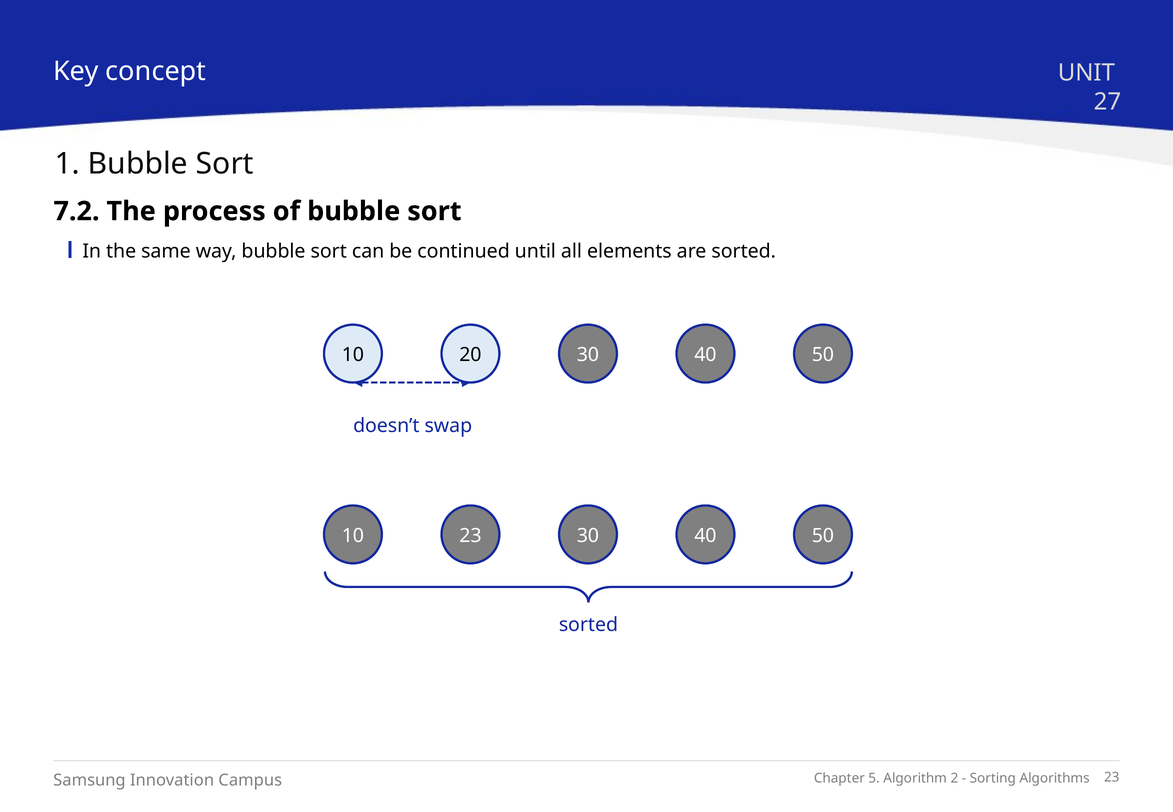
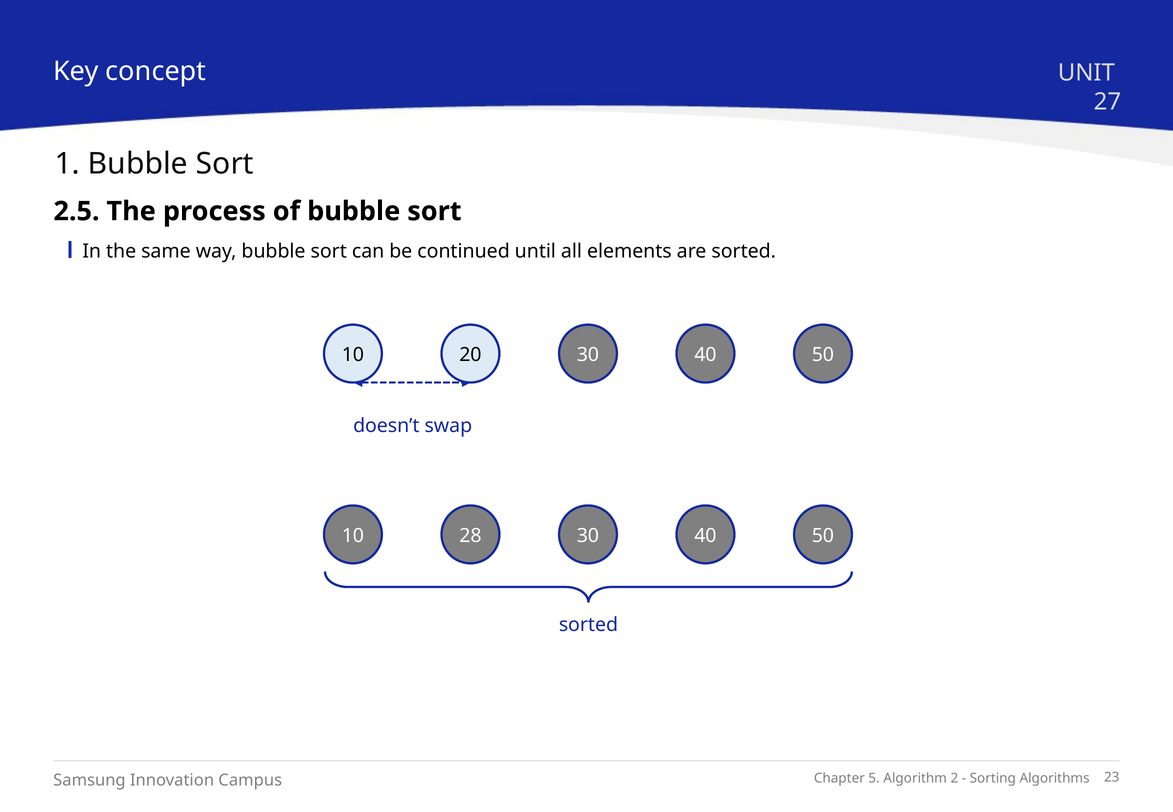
7.2: 7.2 -> 2.5 (76, 211)
10 23: 23 -> 28 (470, 536)
